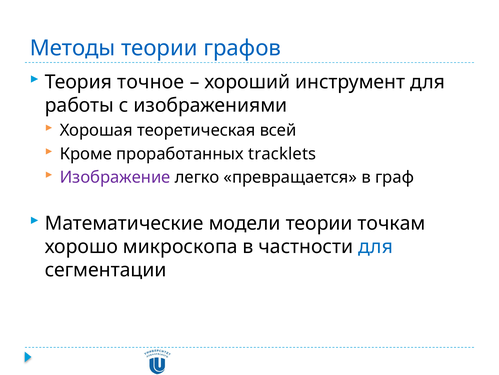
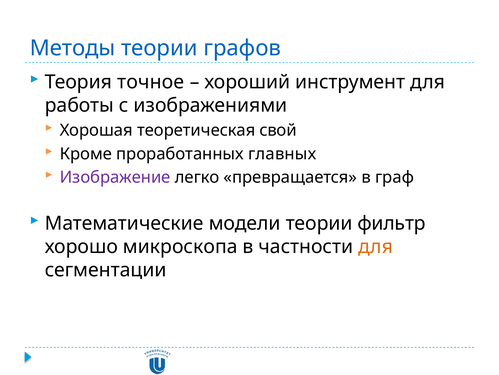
всей: всей -> свой (278, 130)
tracklets: tracklets -> главных (282, 154)
точкам: точкам -> фильтр (392, 223)
для colour: blue -> orange (376, 246)
